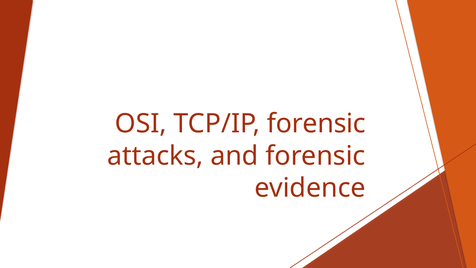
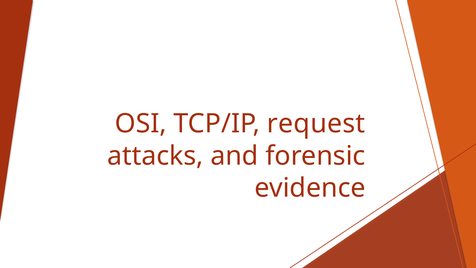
TCP/IP forensic: forensic -> request (316, 124)
